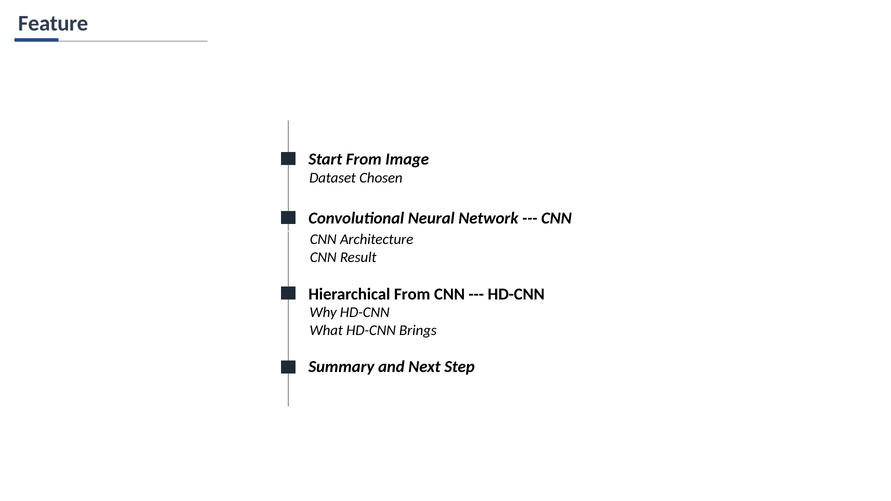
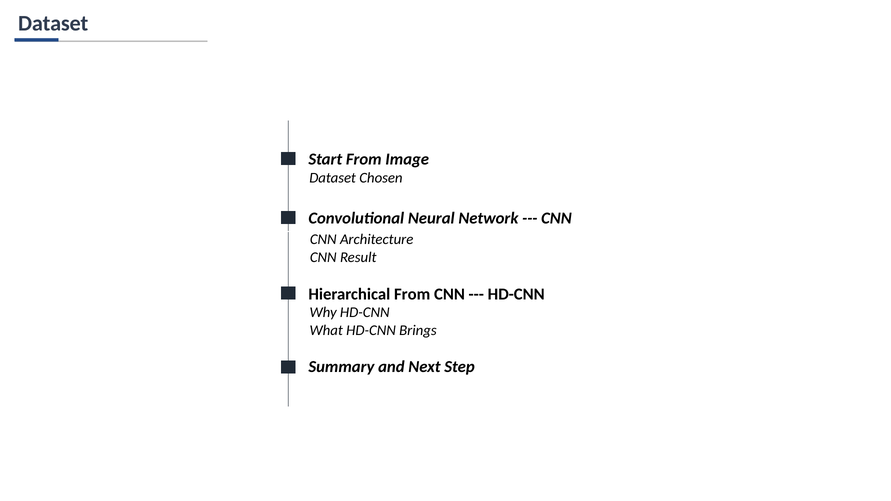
Feature: Feature -> Dataset (53, 24)
